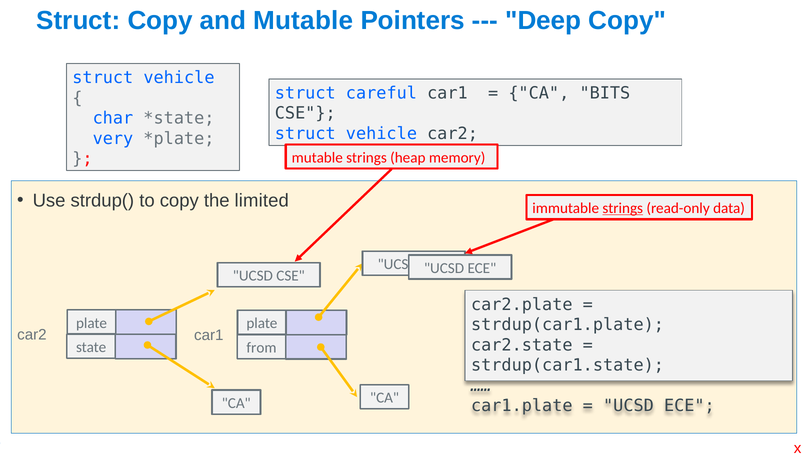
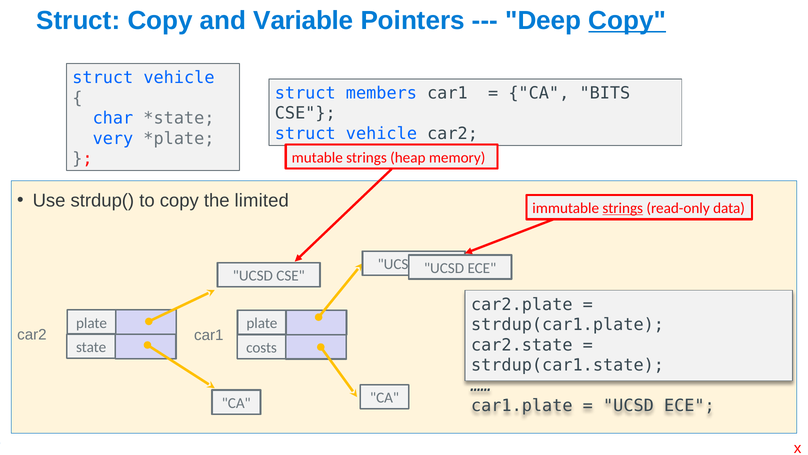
and Mutable: Mutable -> Variable (303, 21)
Copy underline: none -> present (627, 21)
careful: careful -> members (381, 93)
from: from -> costs (262, 347)
